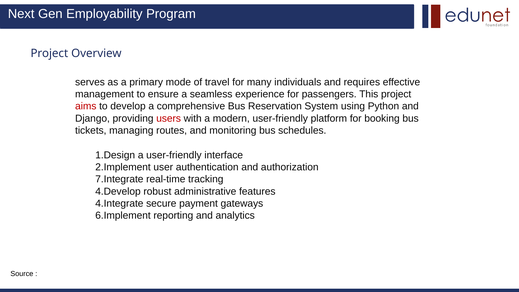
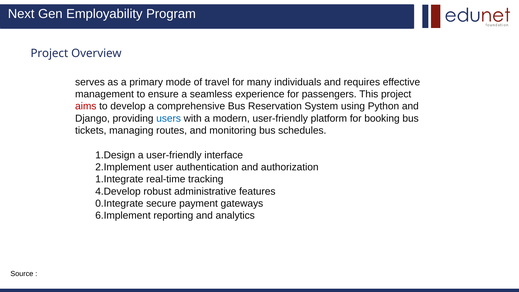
users colour: red -> blue (169, 118)
7.Integrate: 7.Integrate -> 1.Integrate (119, 179)
4.Integrate: 4.Integrate -> 0.Integrate (119, 203)
